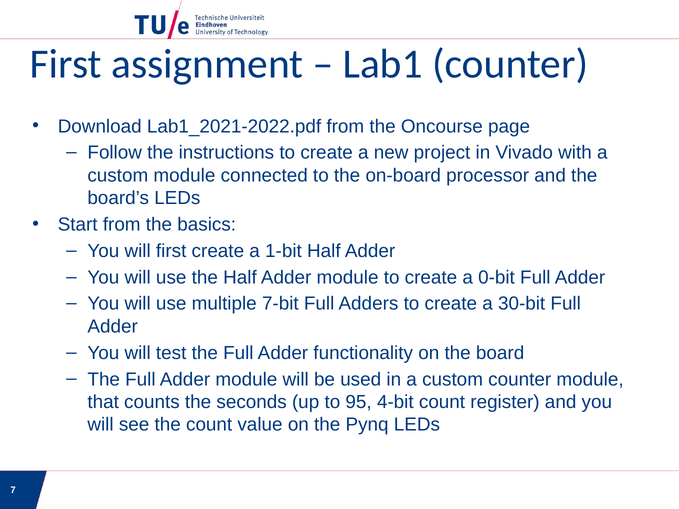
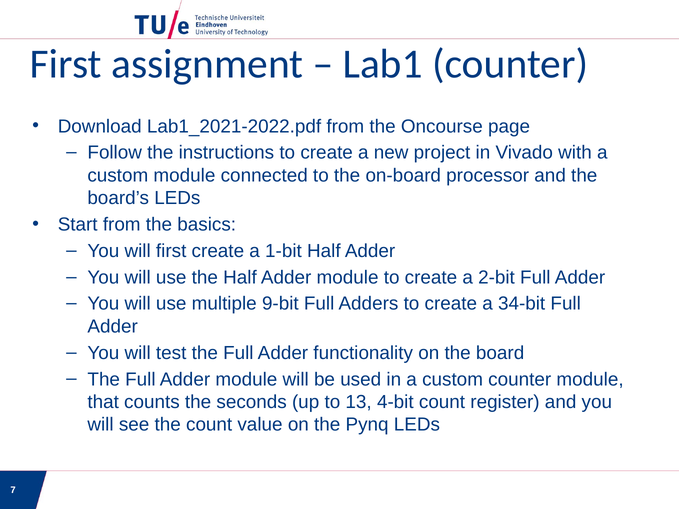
0-bit: 0-bit -> 2-bit (497, 277)
7-bit: 7-bit -> 9-bit (280, 304)
30-bit: 30-bit -> 34-bit (522, 304)
95: 95 -> 13 (359, 402)
